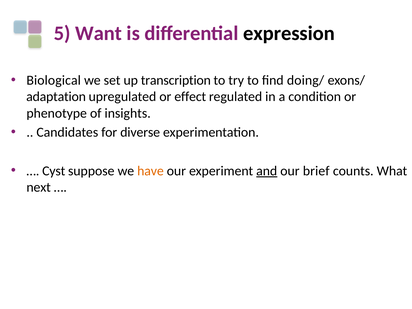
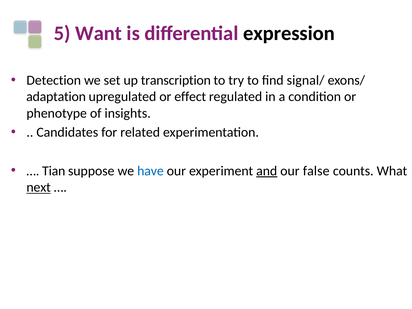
Biological: Biological -> Detection (54, 80)
doing/: doing/ -> signal/ (306, 80)
diverse: diverse -> related (140, 132)
Cyst: Cyst -> Tian (54, 171)
have colour: orange -> blue (150, 171)
brief: brief -> false (316, 171)
next underline: none -> present (39, 187)
